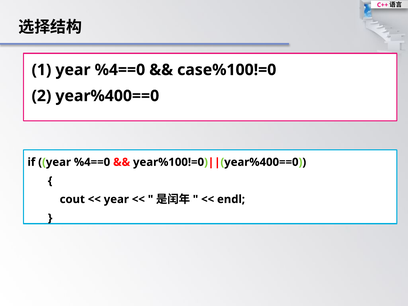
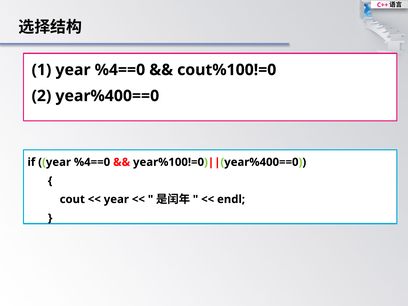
case%100!=0: case%100!=0 -> cout%100!=0 (227, 70)
